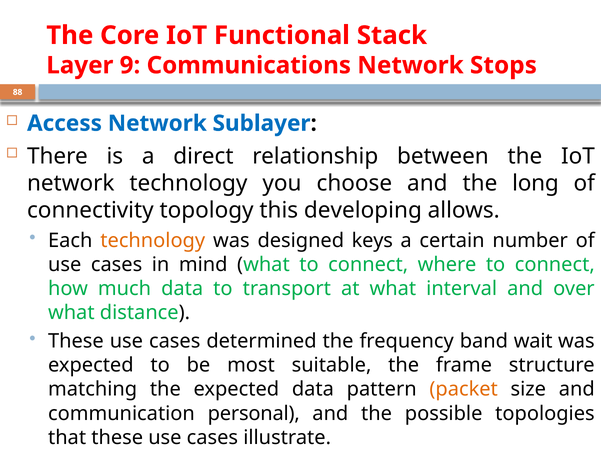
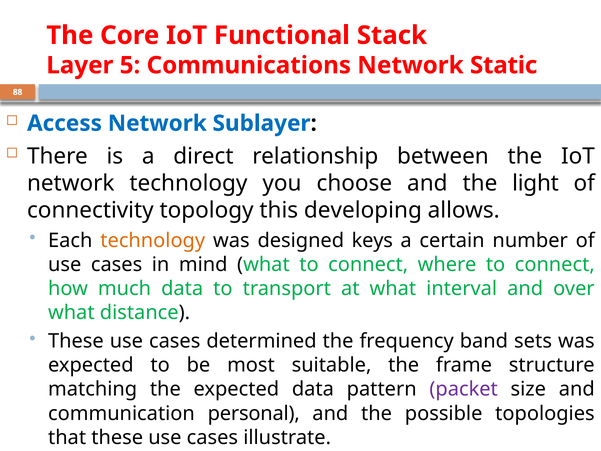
9: 9 -> 5 (130, 65)
Stops: Stops -> Static (504, 65)
long: long -> light (536, 183)
wait: wait -> sets (533, 341)
packet colour: orange -> purple (464, 389)
